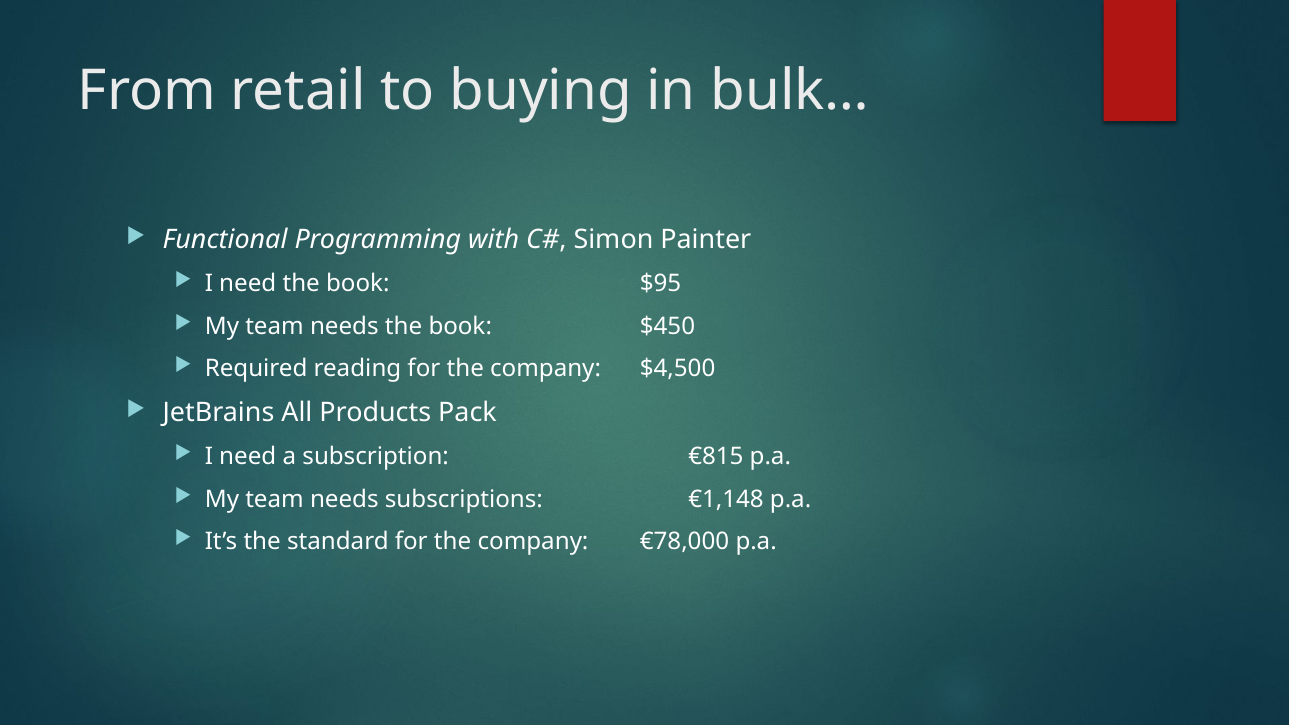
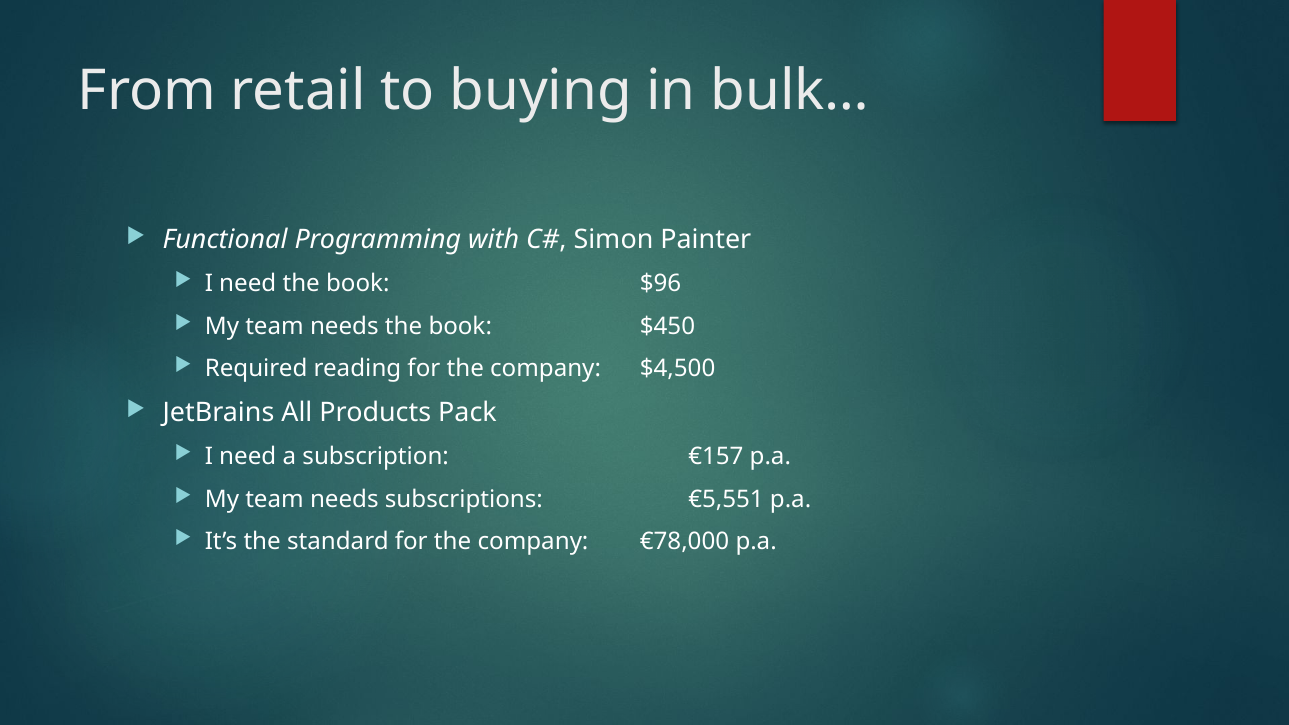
$95: $95 -> $96 (661, 284)
€815: €815 -> €157 (716, 457)
€1,148: €1,148 -> €5,551 (726, 499)
